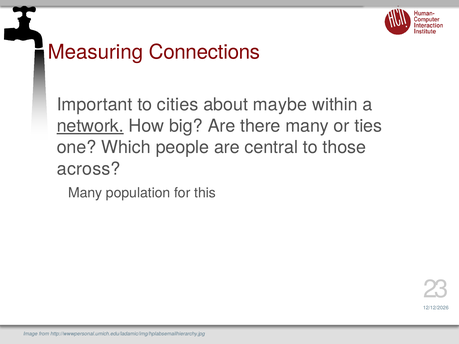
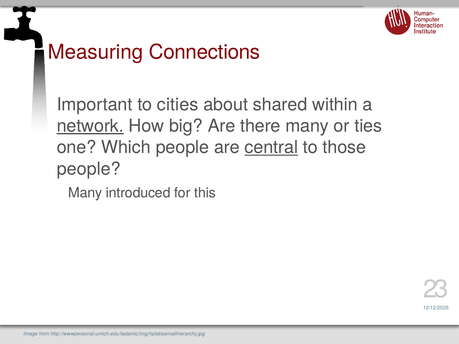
maybe: maybe -> shared (280, 105)
central underline: none -> present (271, 148)
across: across -> people (89, 169)
population: population -> introduced (138, 193)
